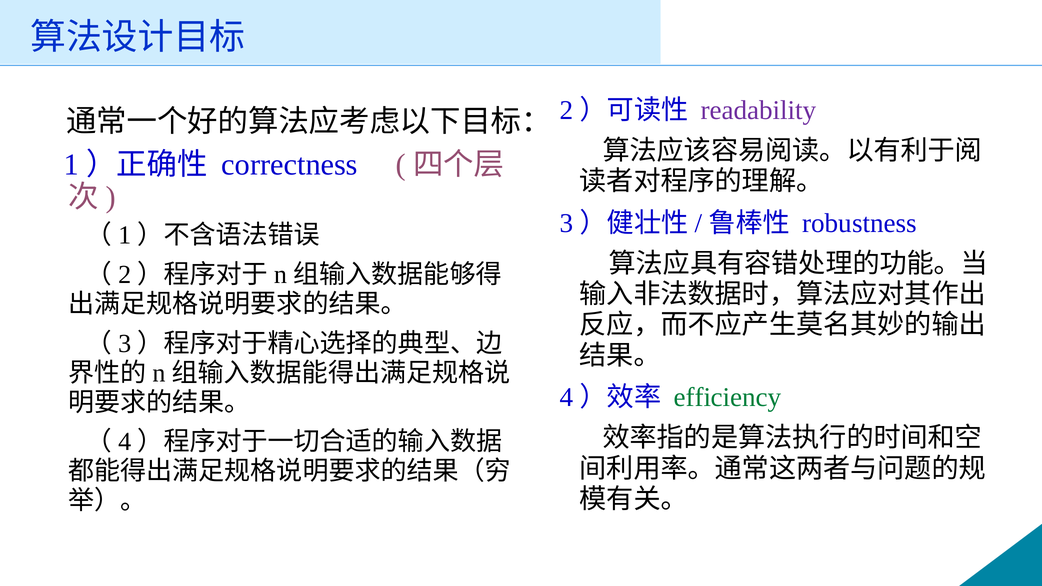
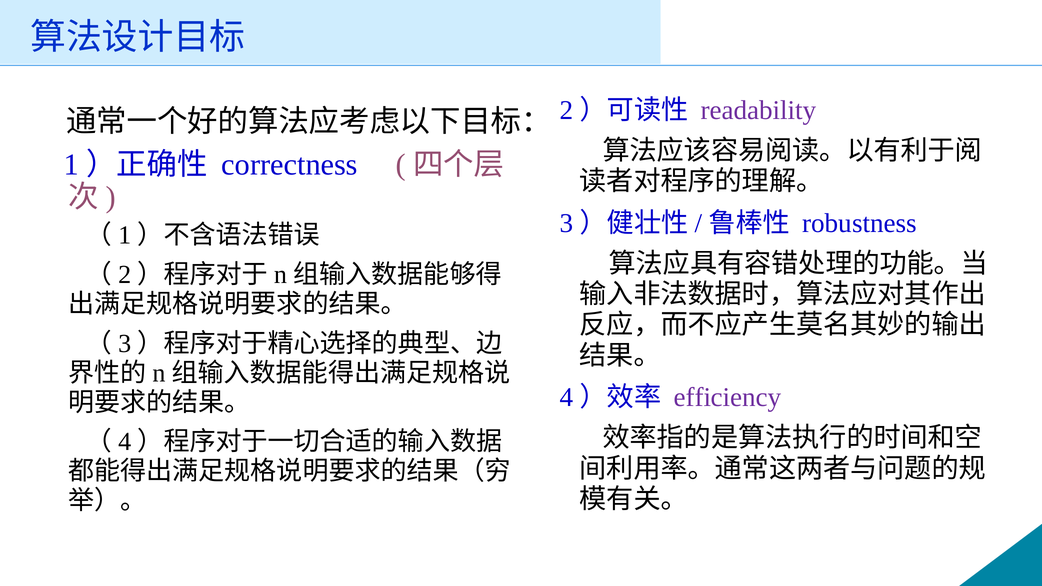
efficiency colour: green -> purple (727, 397)
